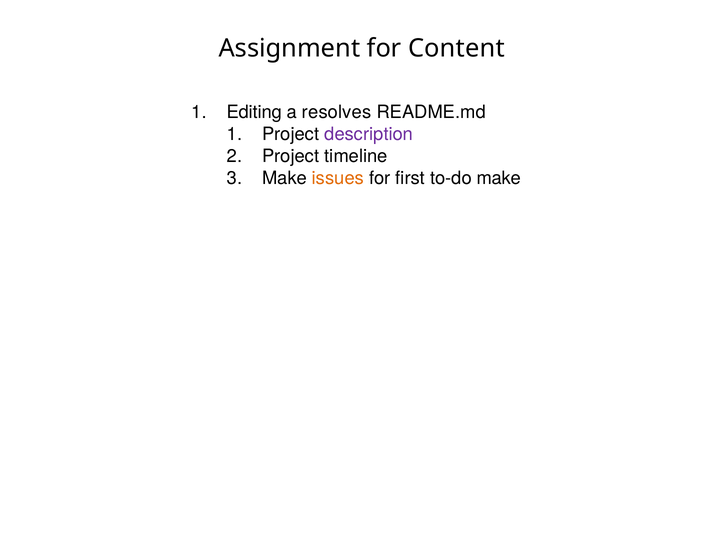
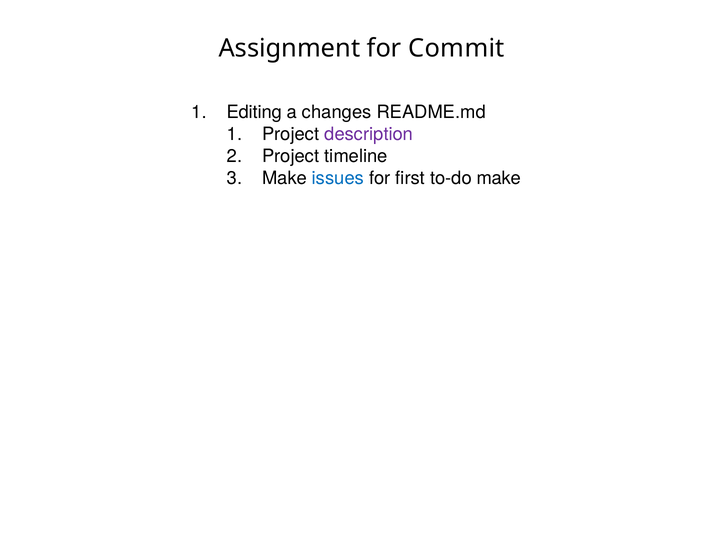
Content: Content -> Commit (457, 48)
resolves: resolves -> changes (337, 112)
issues colour: orange -> blue (338, 178)
